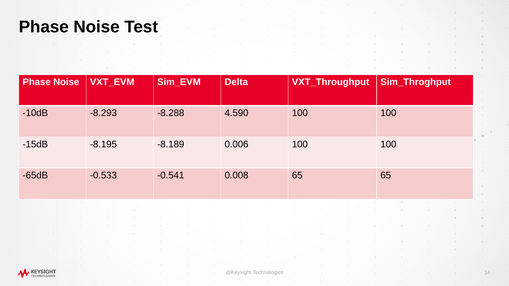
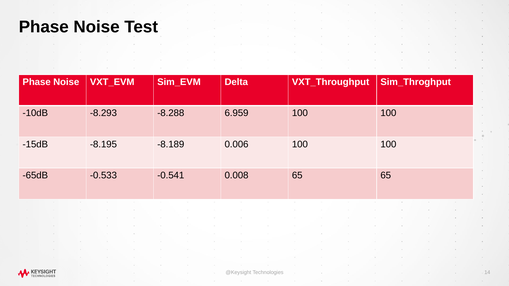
4.590: 4.590 -> 6.959 (237, 113)
